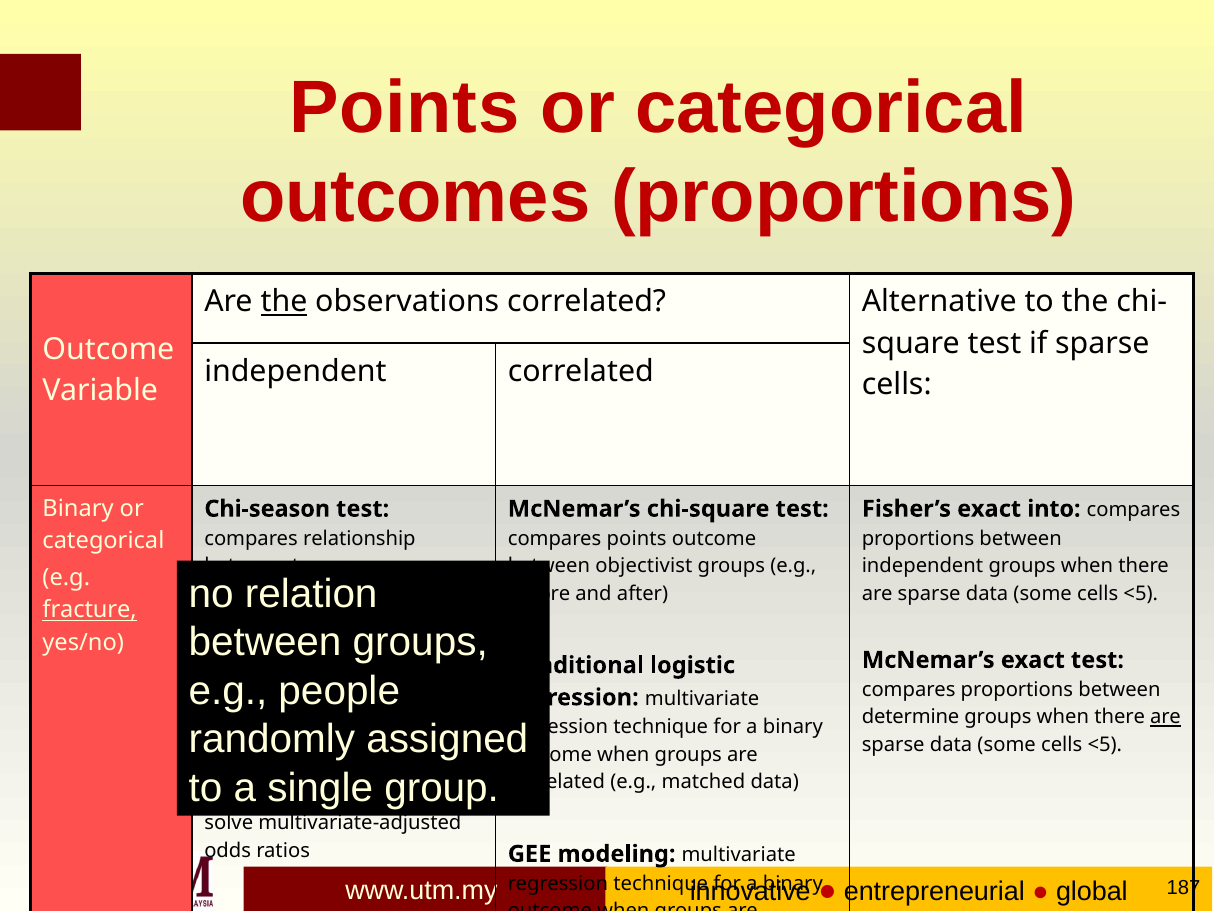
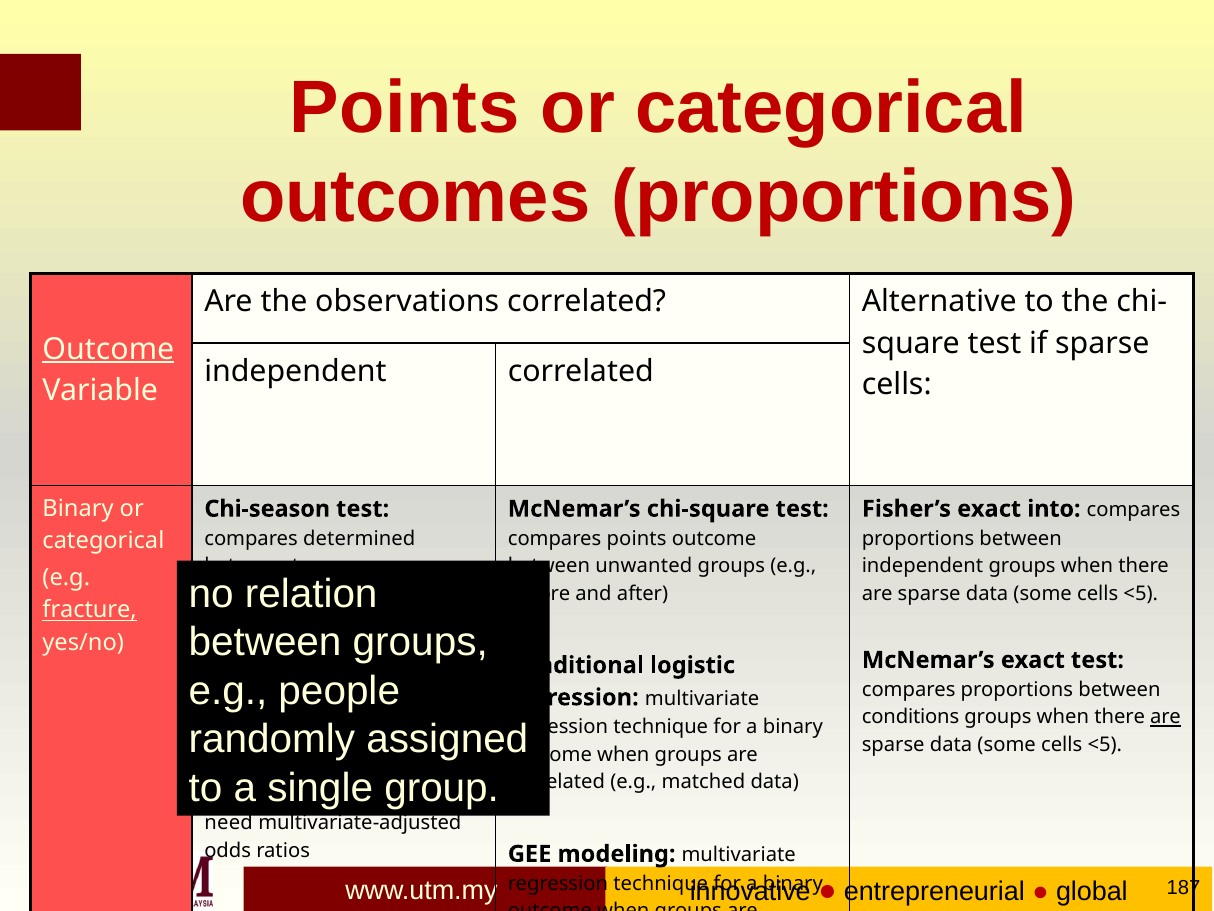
the underline: present -> none (284, 302)
Outcome underline: none -> present (108, 349)
relationship: relationship -> determined (359, 538)
objectivist: objectivist -> unwanted (644, 566)
determine: determine -> conditions (911, 717)
solve: solve -> need (229, 823)
